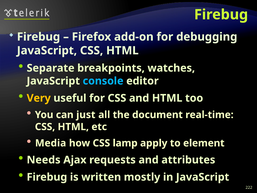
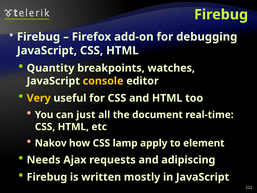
Separate: Separate -> Quantity (51, 68)
console colour: light blue -> yellow (103, 81)
Media: Media -> Nakov (51, 143)
attributes: attributes -> adipiscing (188, 160)
